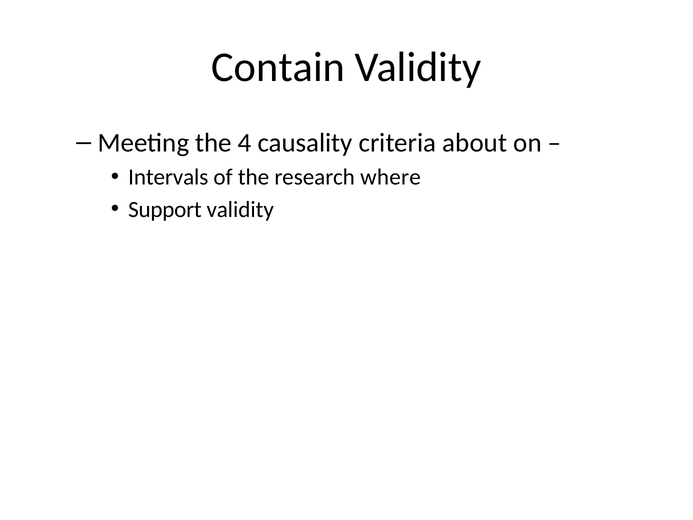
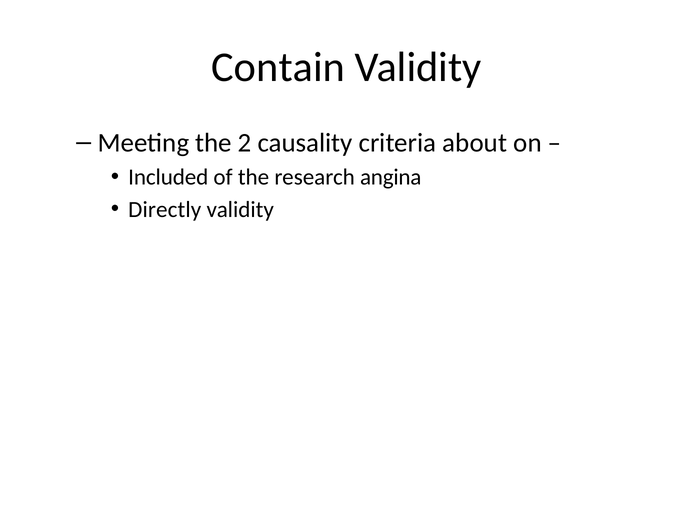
4: 4 -> 2 (245, 143)
Intervals: Intervals -> Included (168, 177)
where: where -> angina (391, 177)
Support: Support -> Directly (165, 210)
